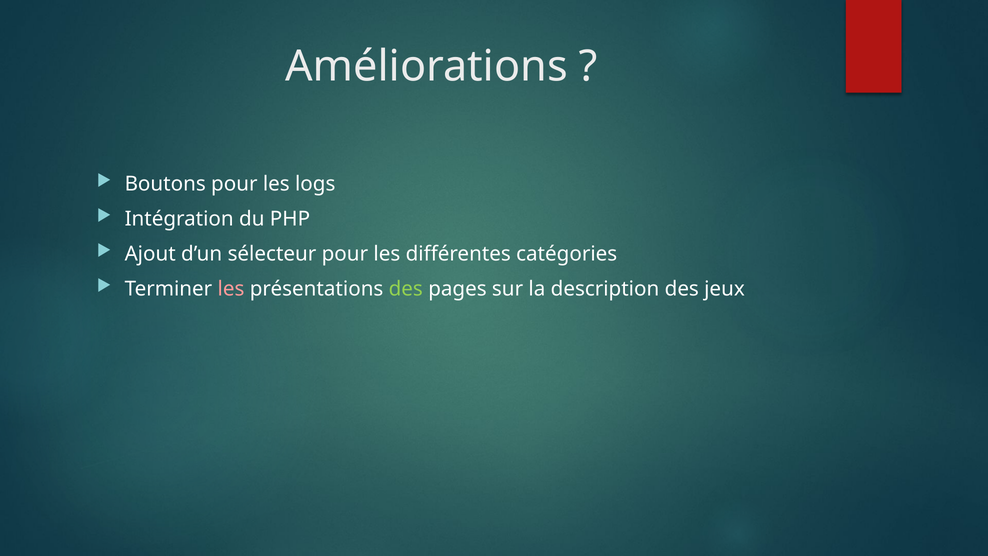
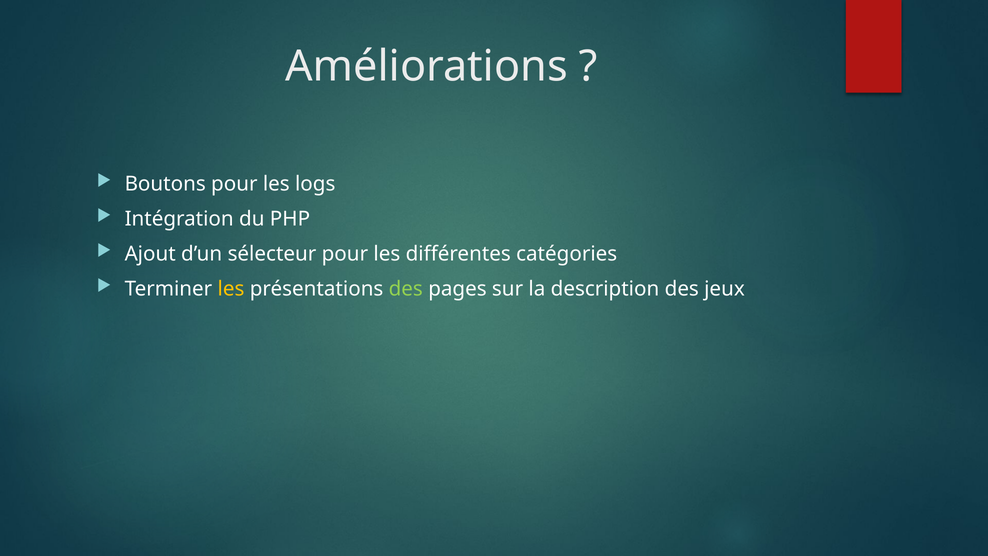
les colour: pink -> yellow (231, 289)
